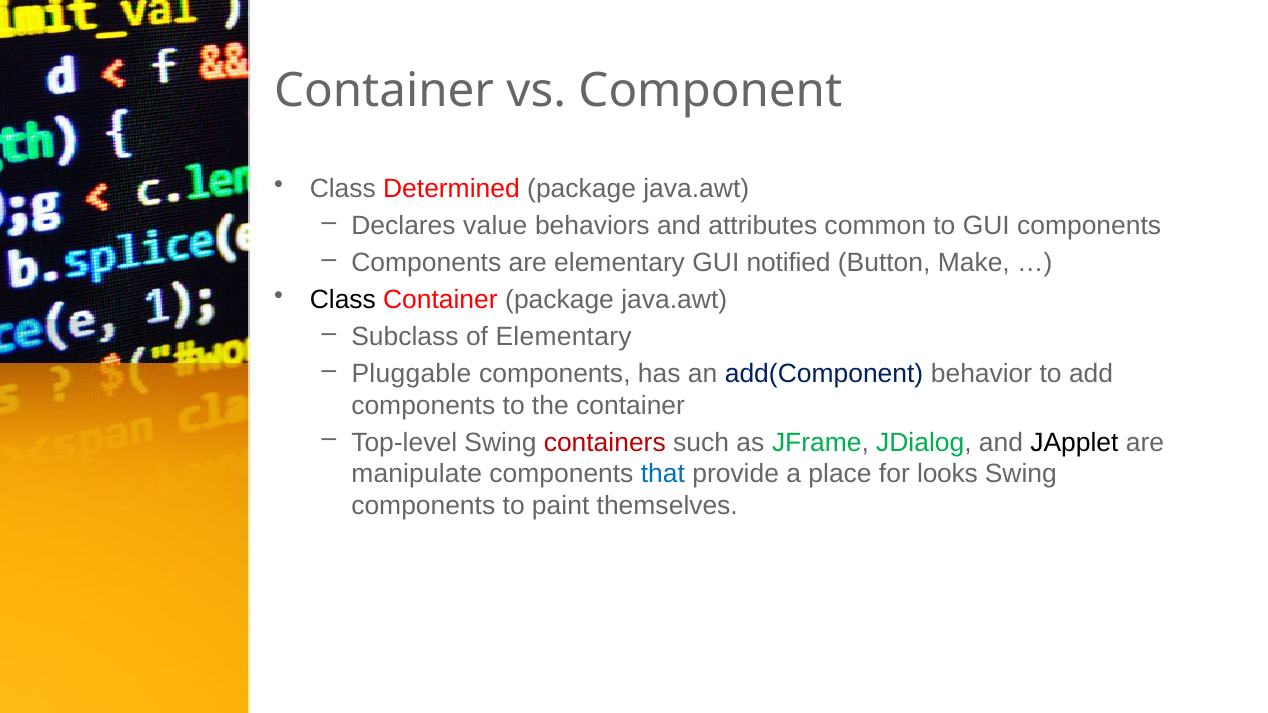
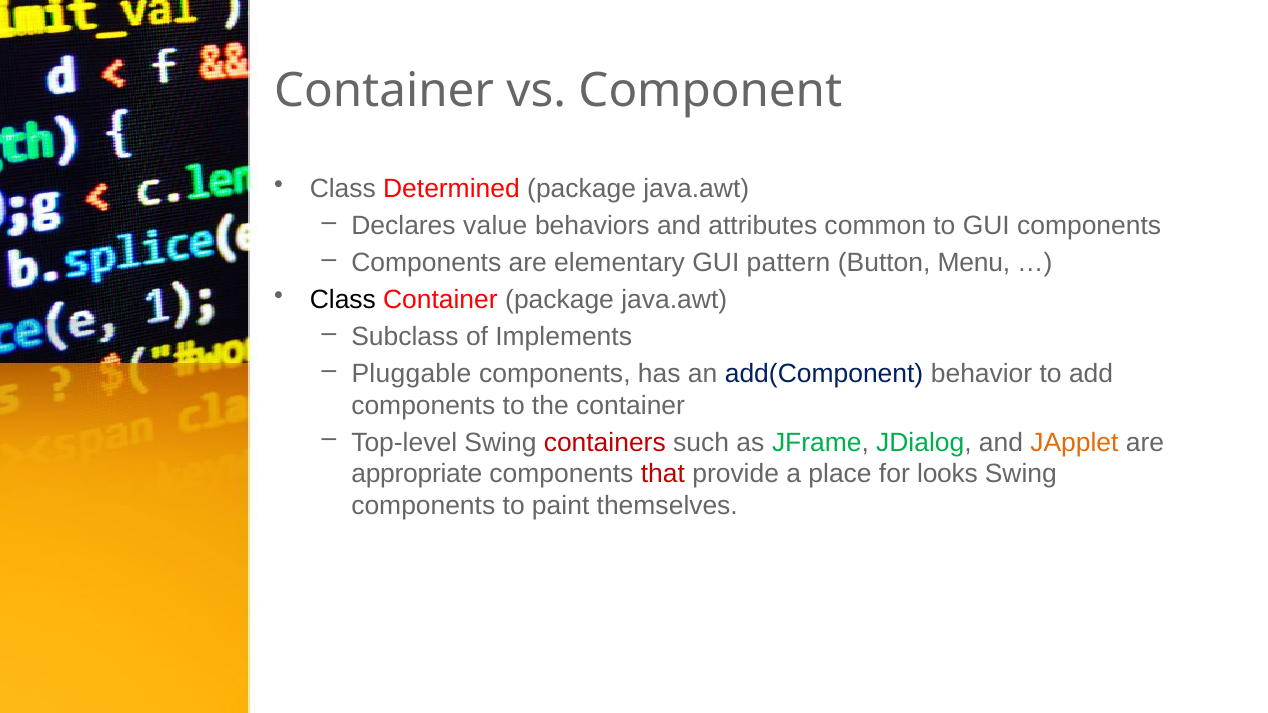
notified: notified -> pattern (788, 263)
Make: Make -> Menu (974, 263)
of Elementary: Elementary -> Implements (564, 337)
JApplet colour: black -> orange (1074, 443)
manipulate: manipulate -> appropriate (417, 474)
that colour: blue -> red (663, 474)
